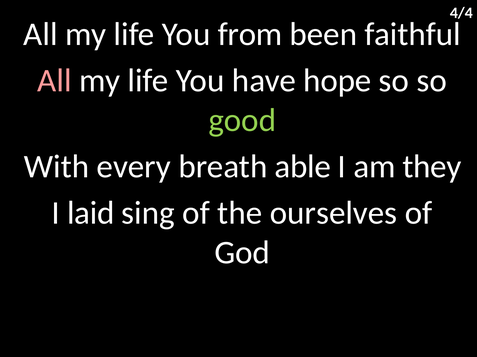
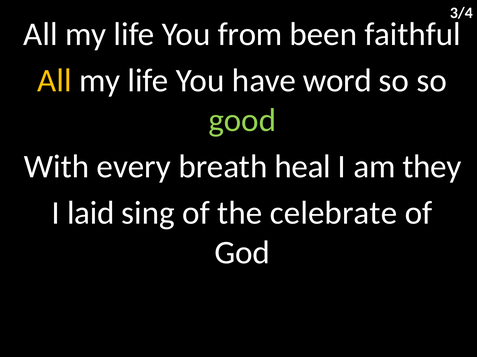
4/4: 4/4 -> 3/4 (461, 13)
All colour: pink -> yellow (54, 81)
hope: hope -> word (337, 81)
able: able -> heal (303, 167)
ourselves: ourselves -> celebrate (333, 213)
